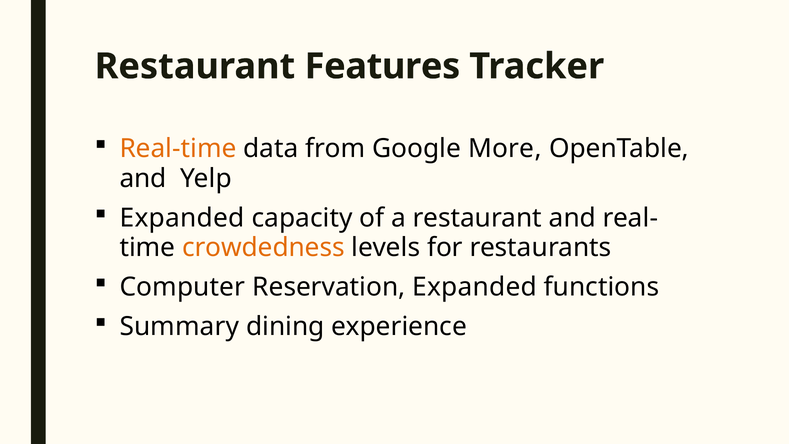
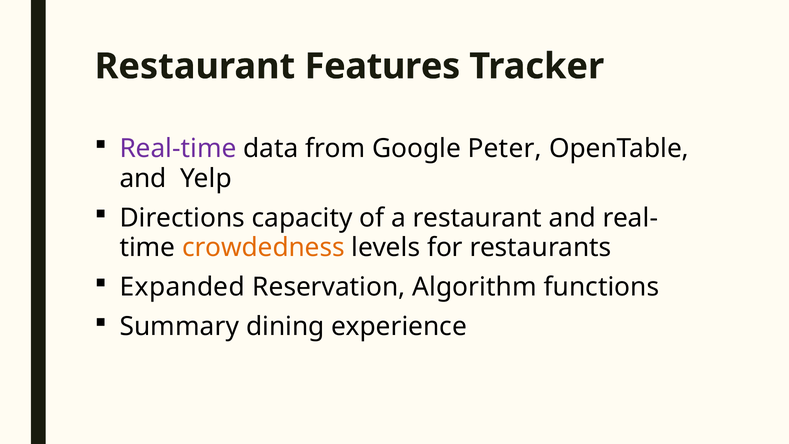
Real-time colour: orange -> purple (178, 149)
More: More -> Peter (505, 149)
Expanded: Expanded -> Directions (182, 218)
Computer: Computer -> Expanded (182, 287)
Reservation Expanded: Expanded -> Algorithm (475, 287)
